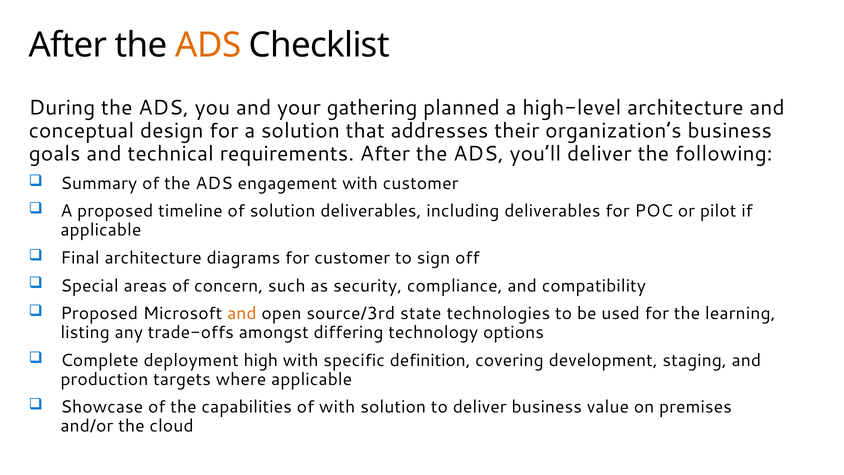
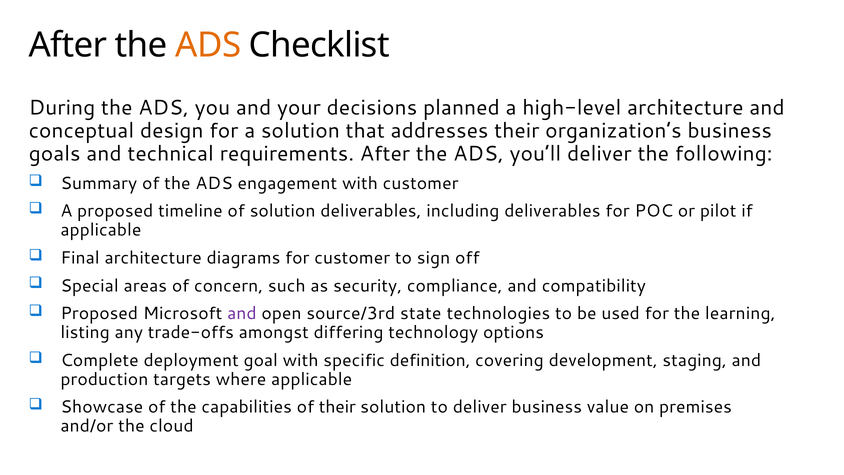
gathering: gathering -> decisions (372, 108)
and colour: orange -> purple (242, 313)
high: high -> goal (261, 360)
of with: with -> their (337, 407)
